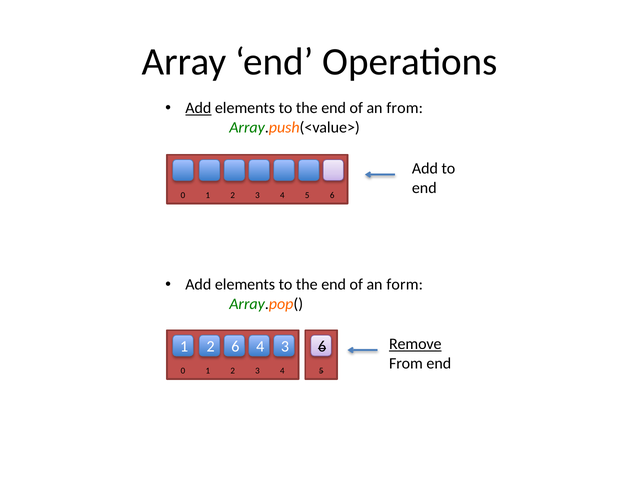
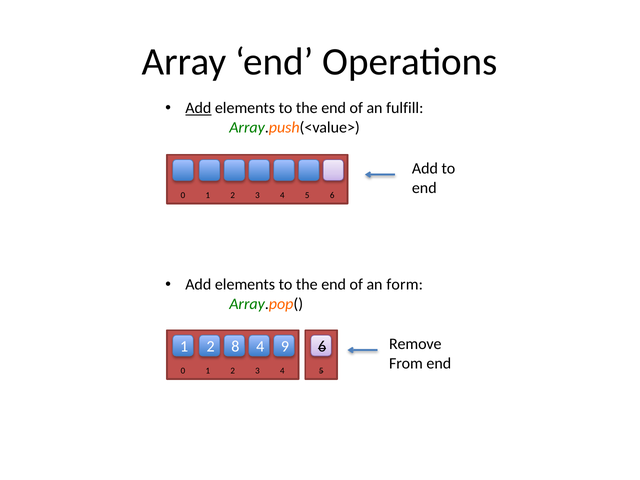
an from: from -> fulfill (405, 108)
2 6: 6 -> 8 (235, 347)
4 3: 3 -> 9 (285, 347)
Remove underline: present -> none (415, 344)
